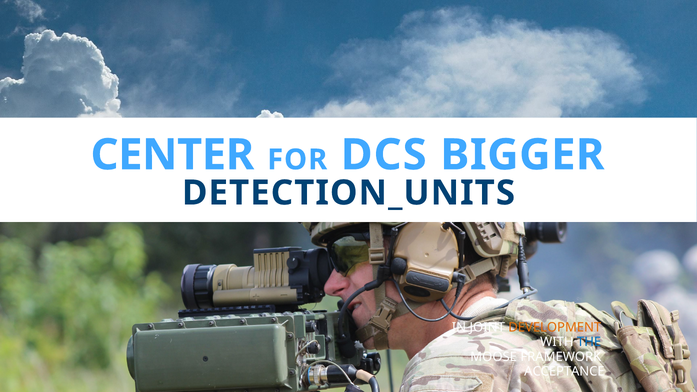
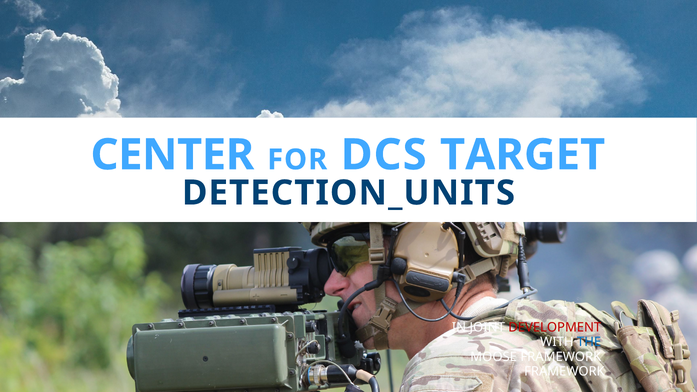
BIGGER: BIGGER -> TARGET (523, 155)
DEVELOPMENT colour: orange -> red (555, 327)
ACCEPTANCE: ACCEPTANCE -> FRAMEWORK (564, 372)
